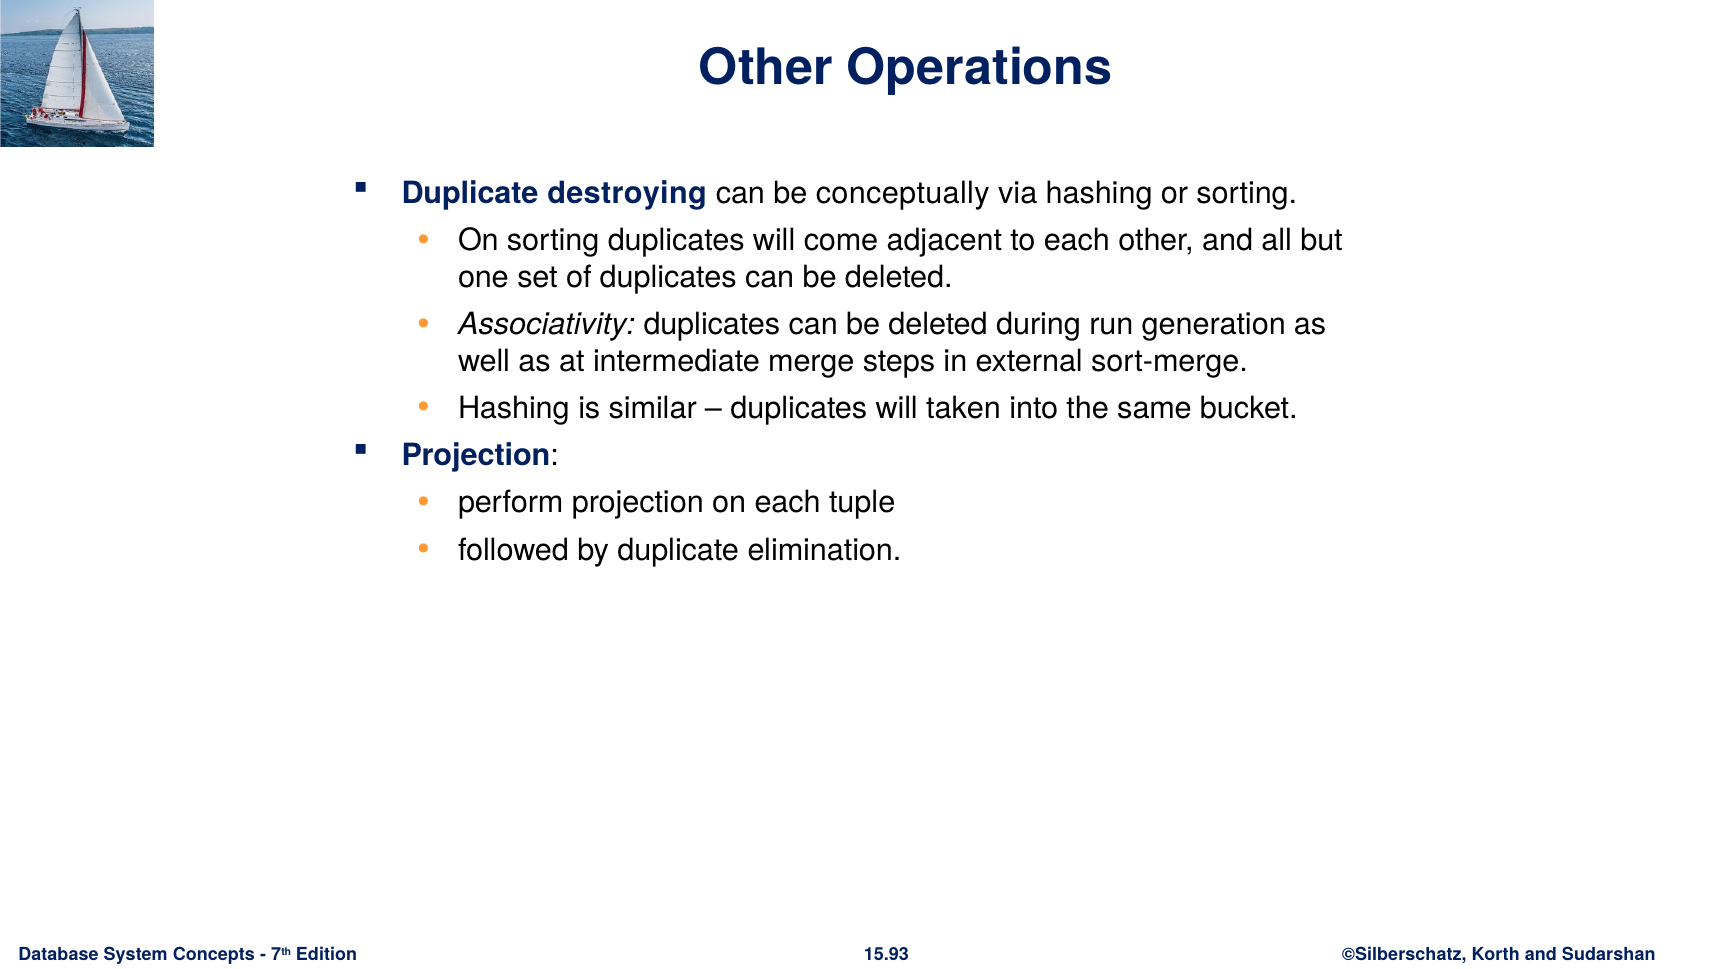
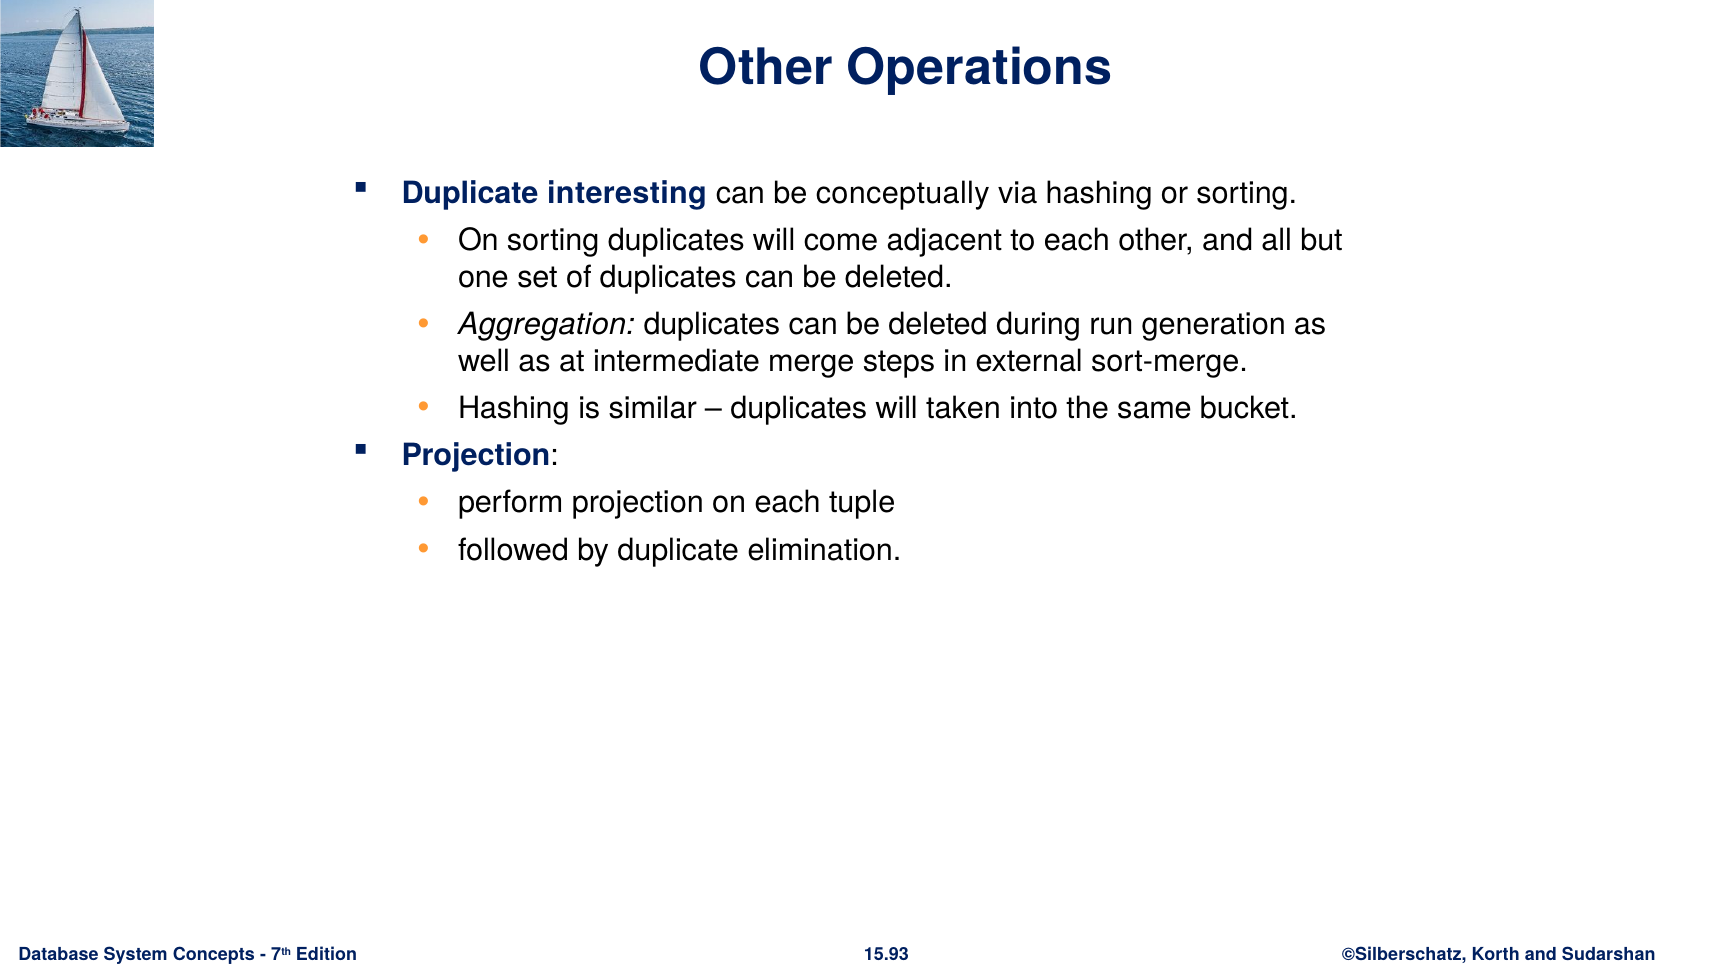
destroying: destroying -> interesting (627, 193)
Associativity: Associativity -> Aggregation (547, 325)
